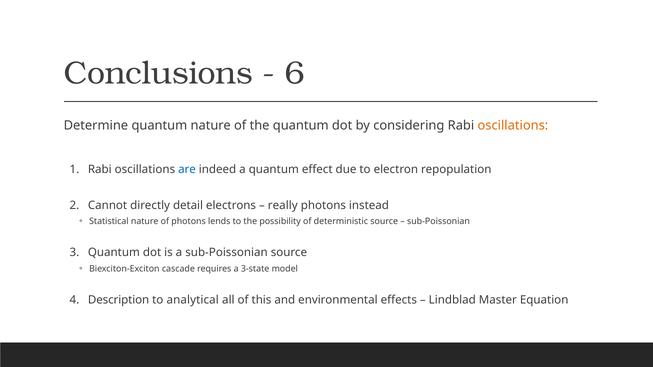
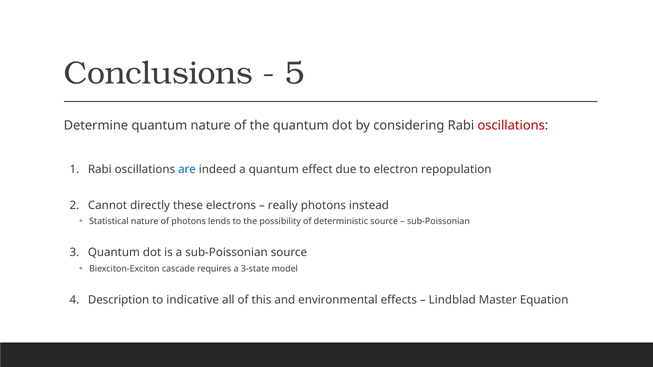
6: 6 -> 5 (295, 73)
oscillations colour: orange -> red (513, 126)
detail: detail -> these (188, 205)
analytical: analytical -> indicative (193, 300)
